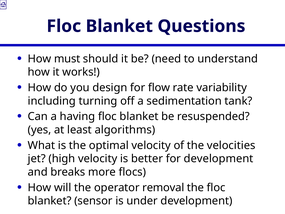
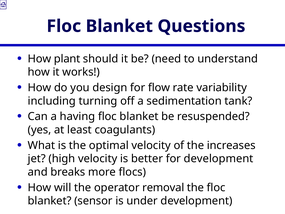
must: must -> plant (67, 59)
algorithms: algorithms -> coagulants (125, 130)
velocities: velocities -> increases (231, 145)
